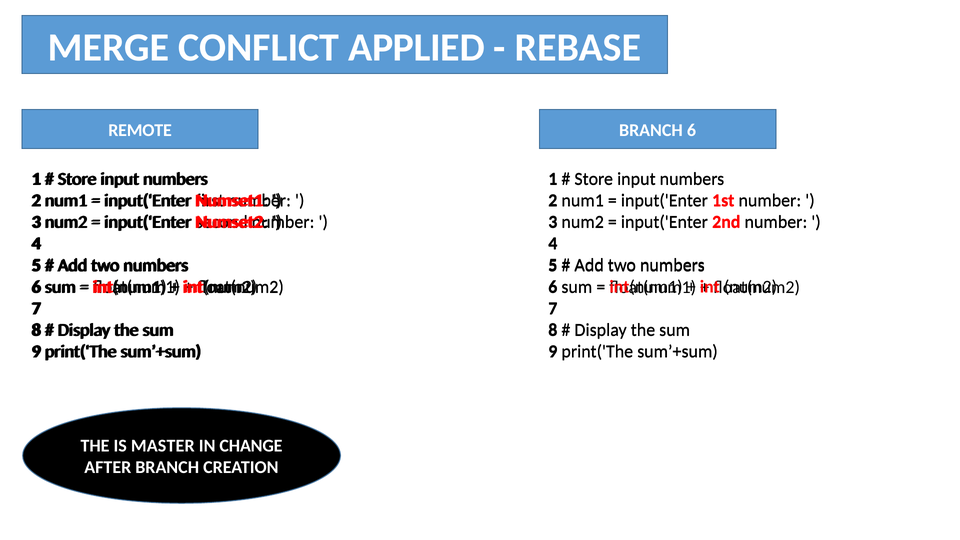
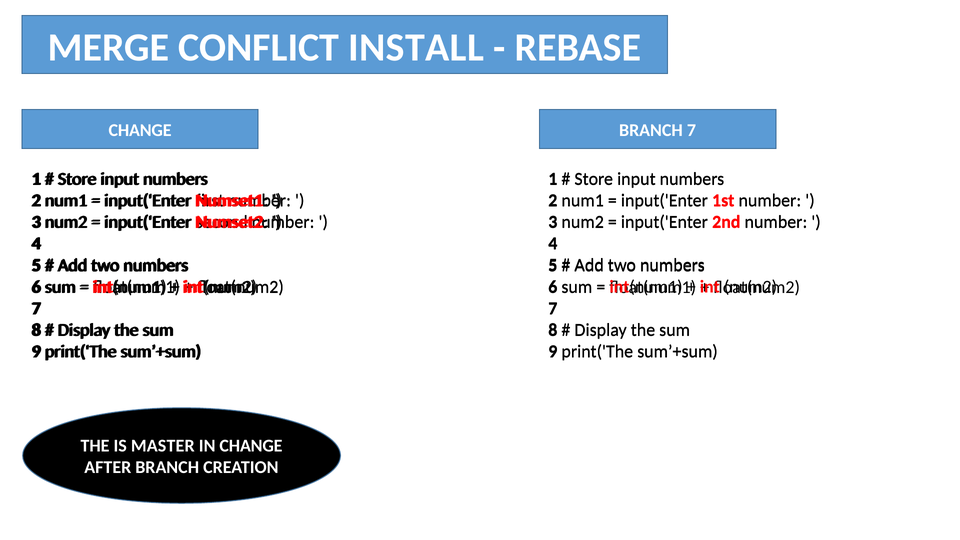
APPLIED: APPLIED -> INSTALL (416, 47)
REMOTE: REMOTE -> CHANGE (140, 130)
BRANCH 6: 6 -> 7 (691, 130)
